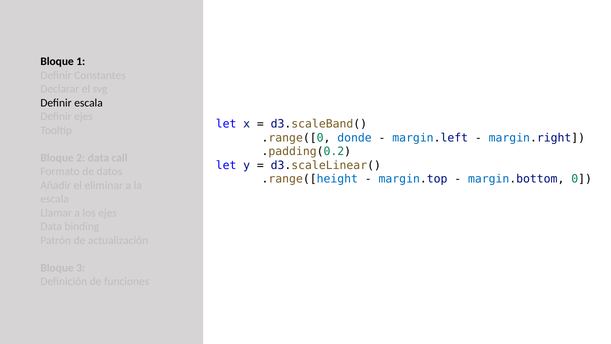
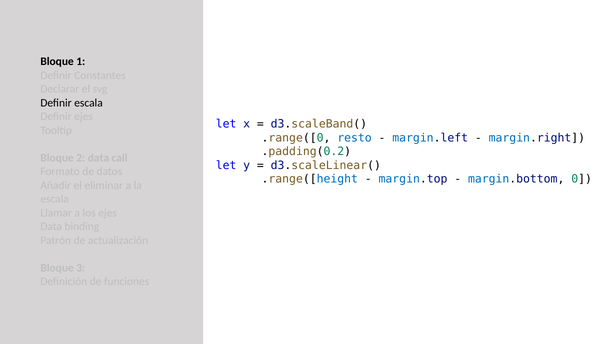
donde: donde -> resto (354, 138)
